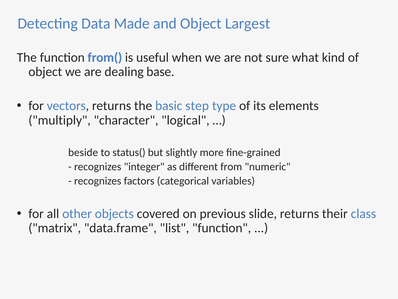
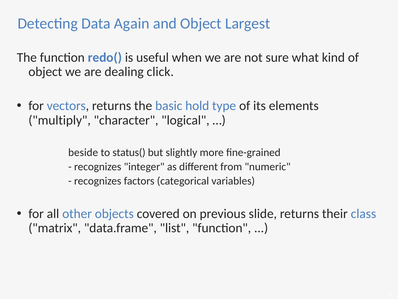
Made: Made -> Again (132, 23)
from(: from( -> redo( (105, 57)
base: base -> click (160, 72)
step: step -> hold (197, 106)
